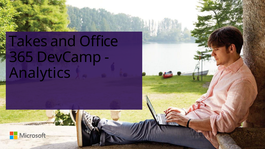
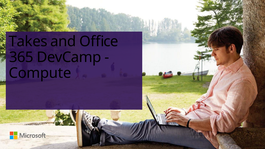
Analytics: Analytics -> Compute (40, 73)
